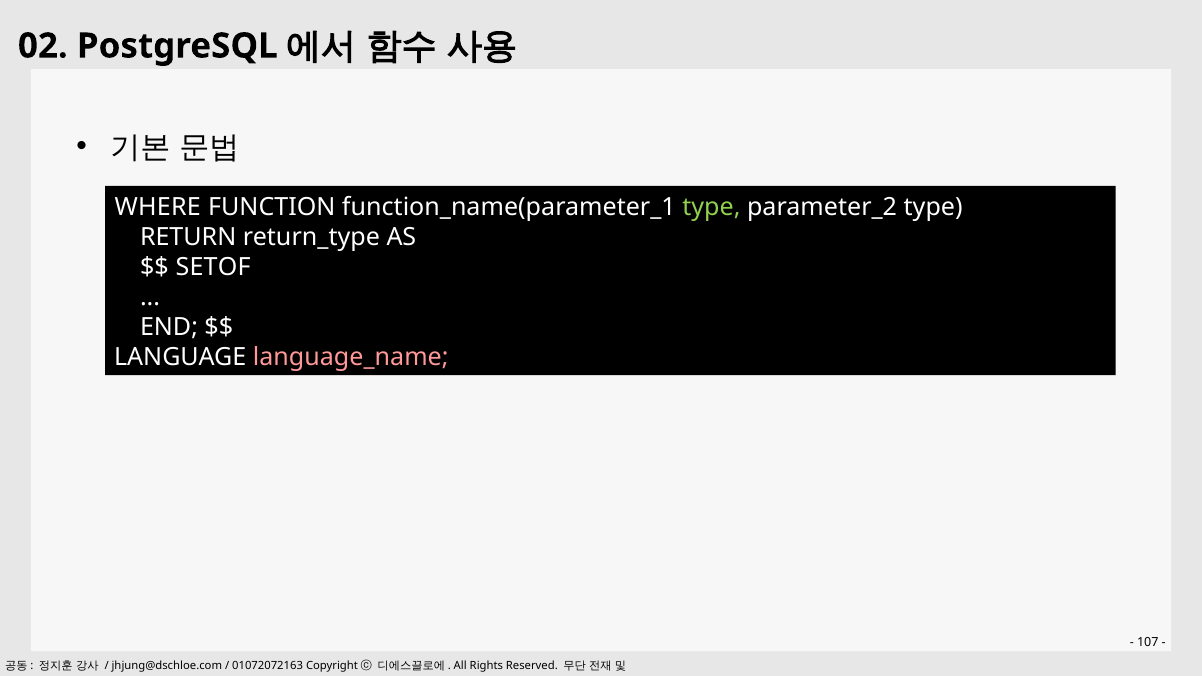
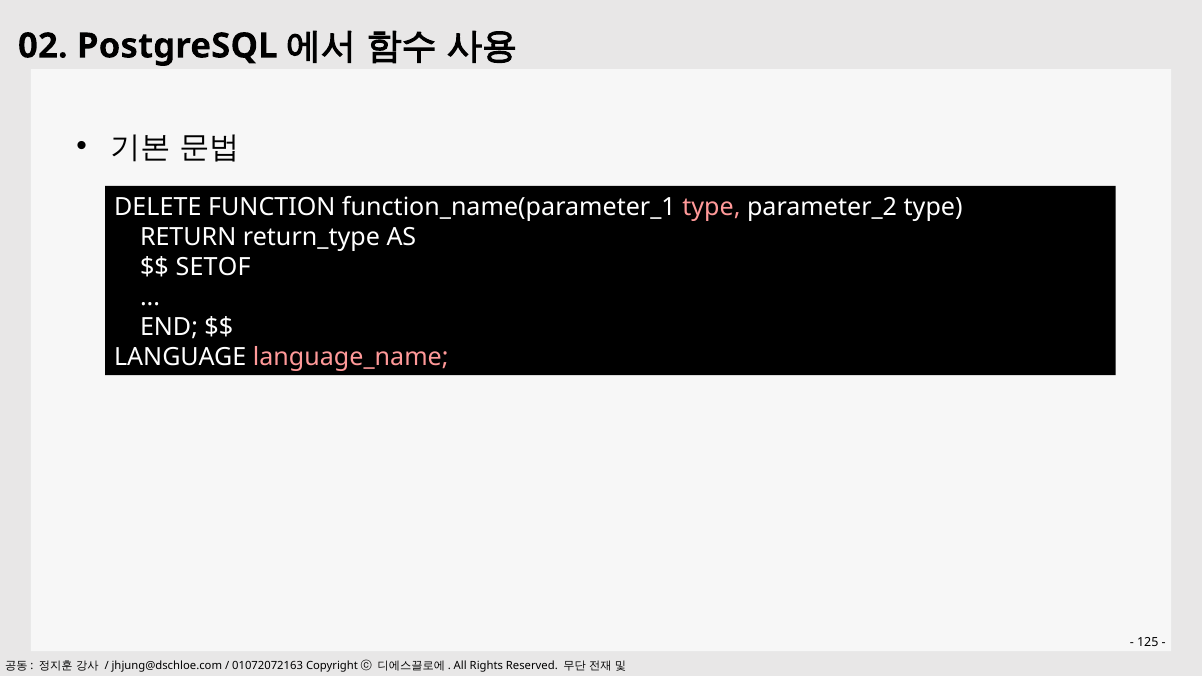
WHERE: WHERE -> DELETE (158, 207)
type colour: light green -> pink (711, 207)
107: 107 -> 125 (1148, 643)
